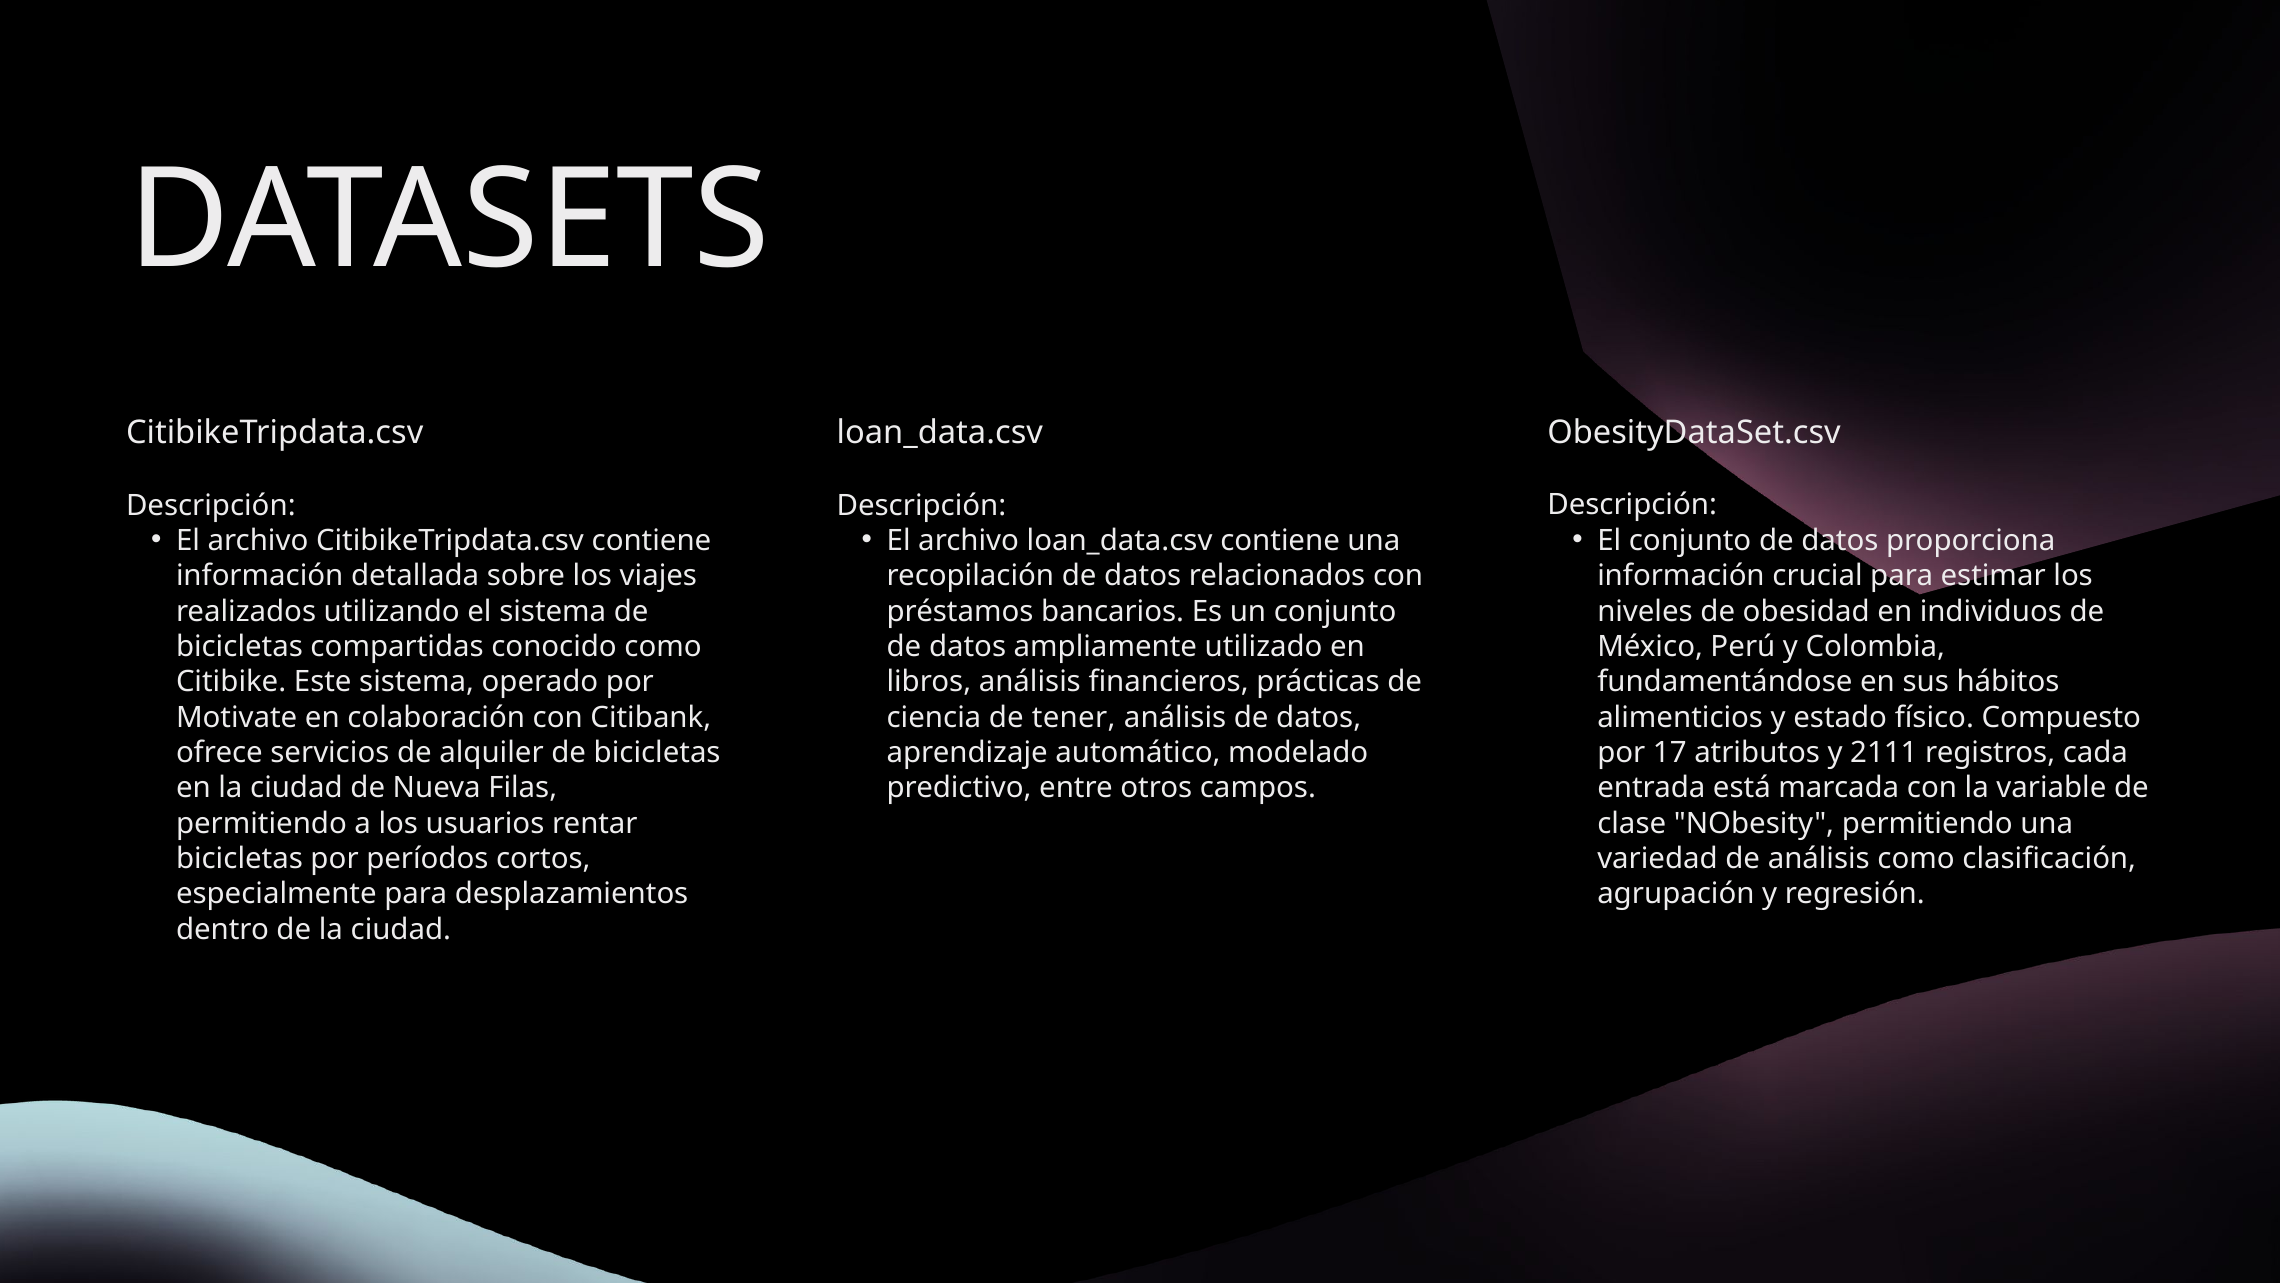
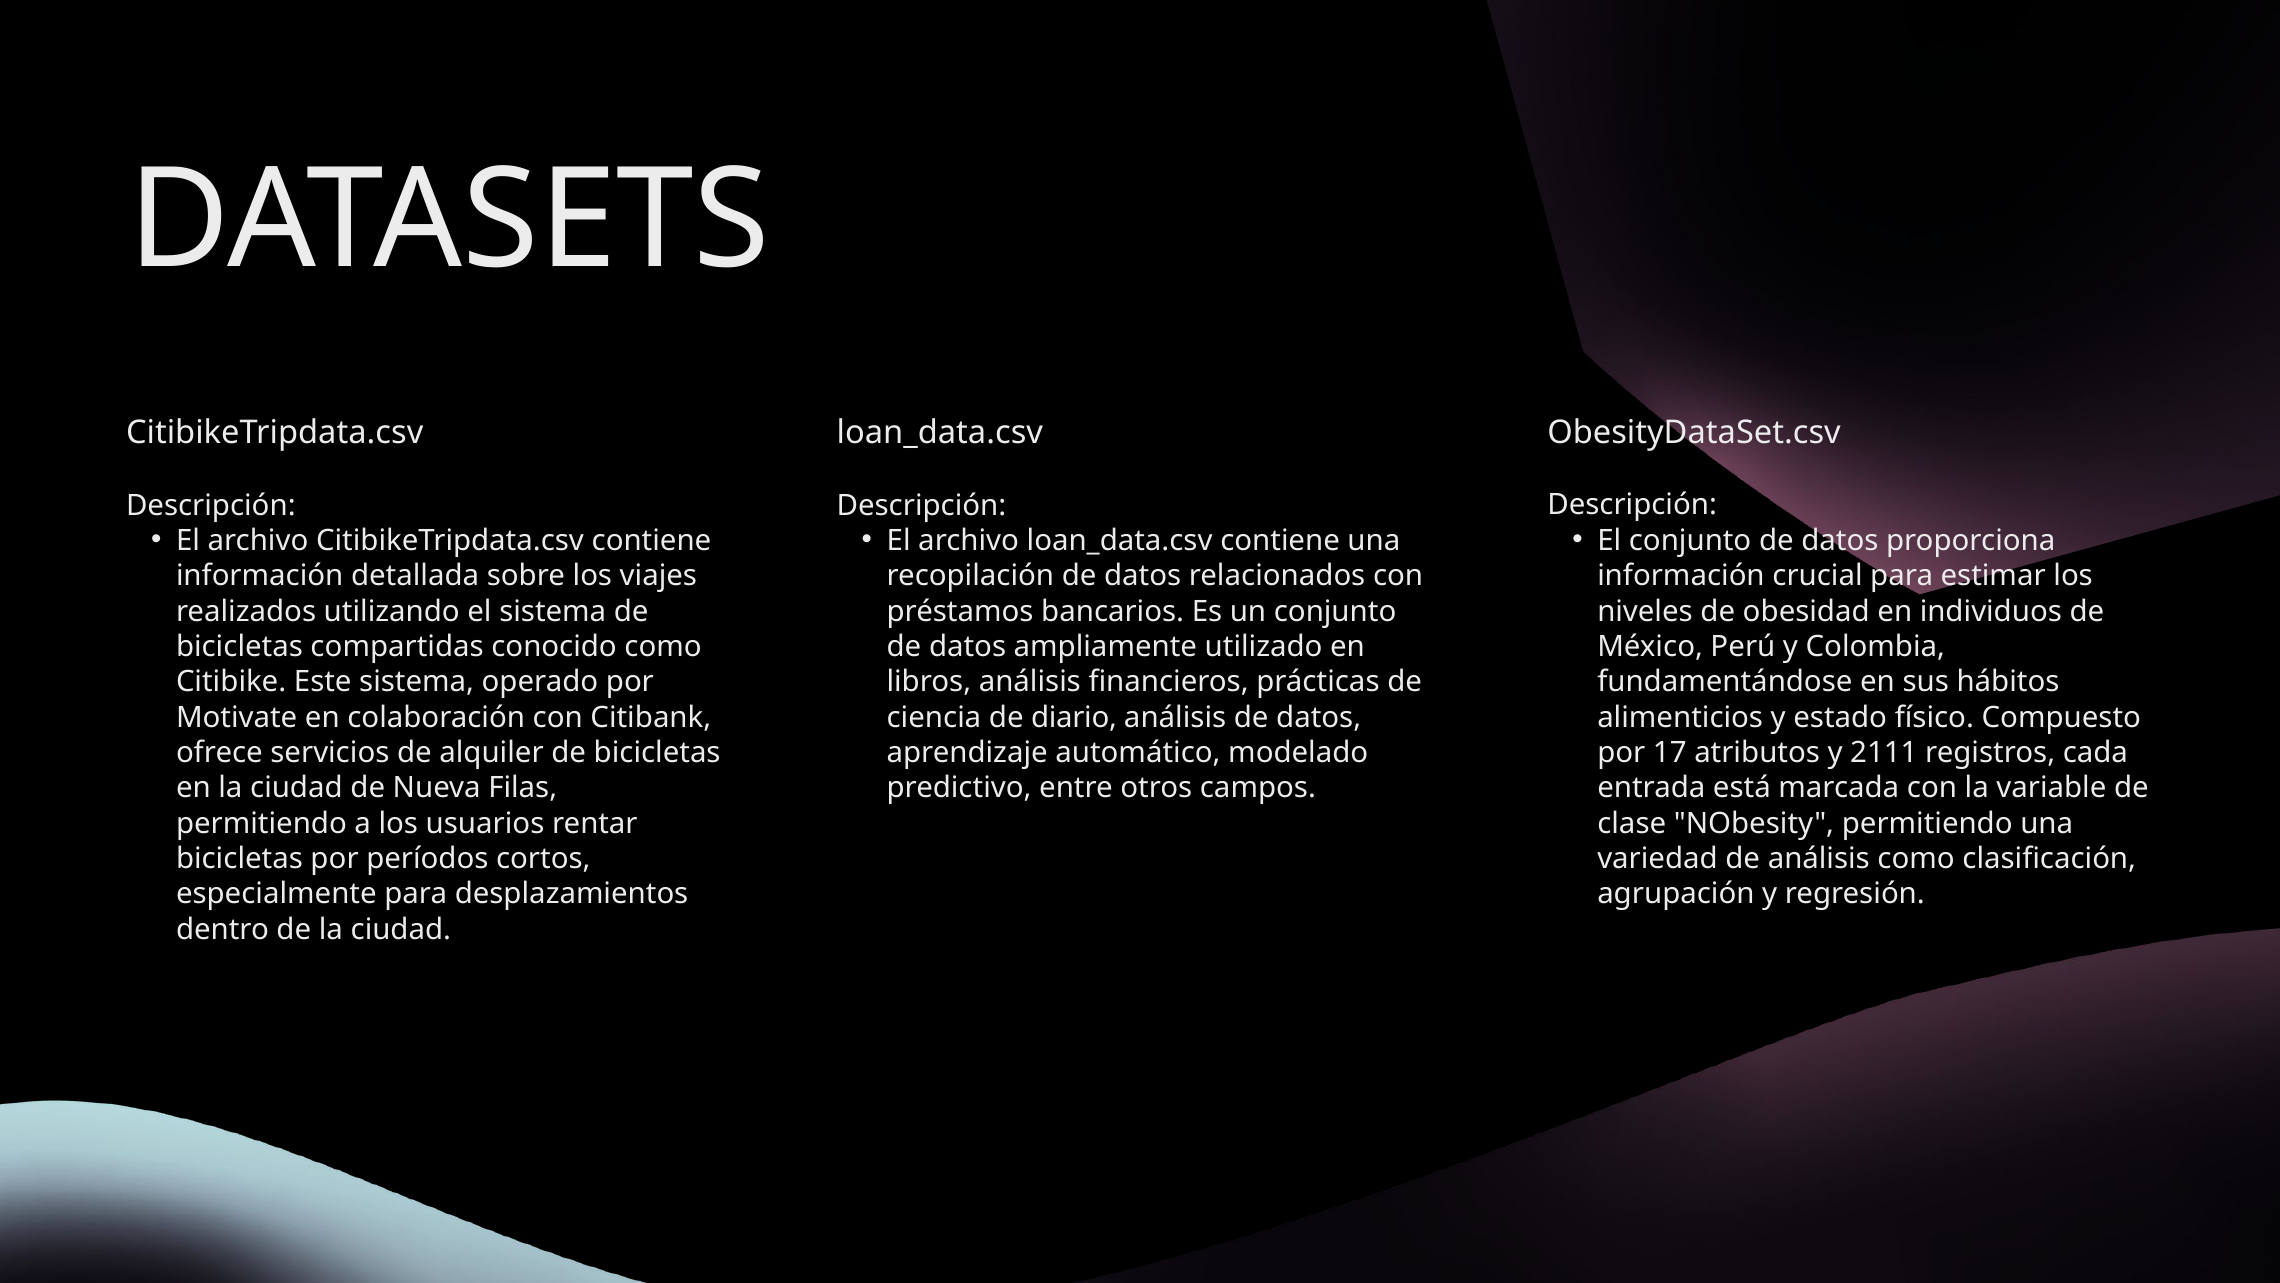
tener: tener -> diario (1074, 717)
